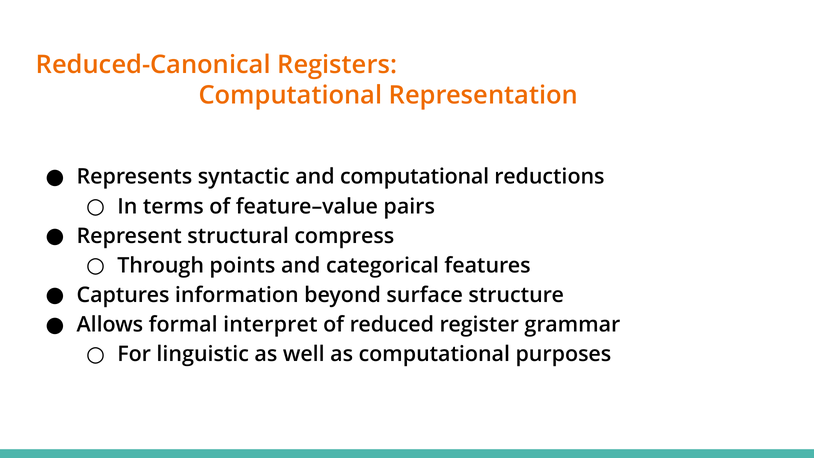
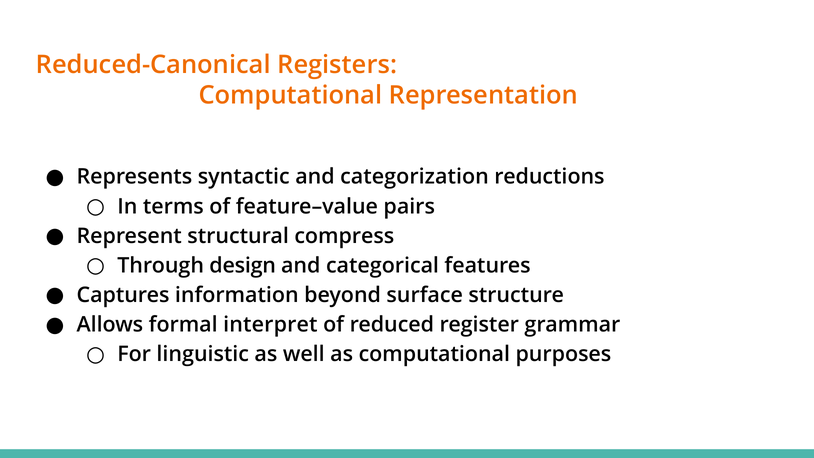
and computational: computational -> categorization (414, 177)
points: points -> design (243, 266)
